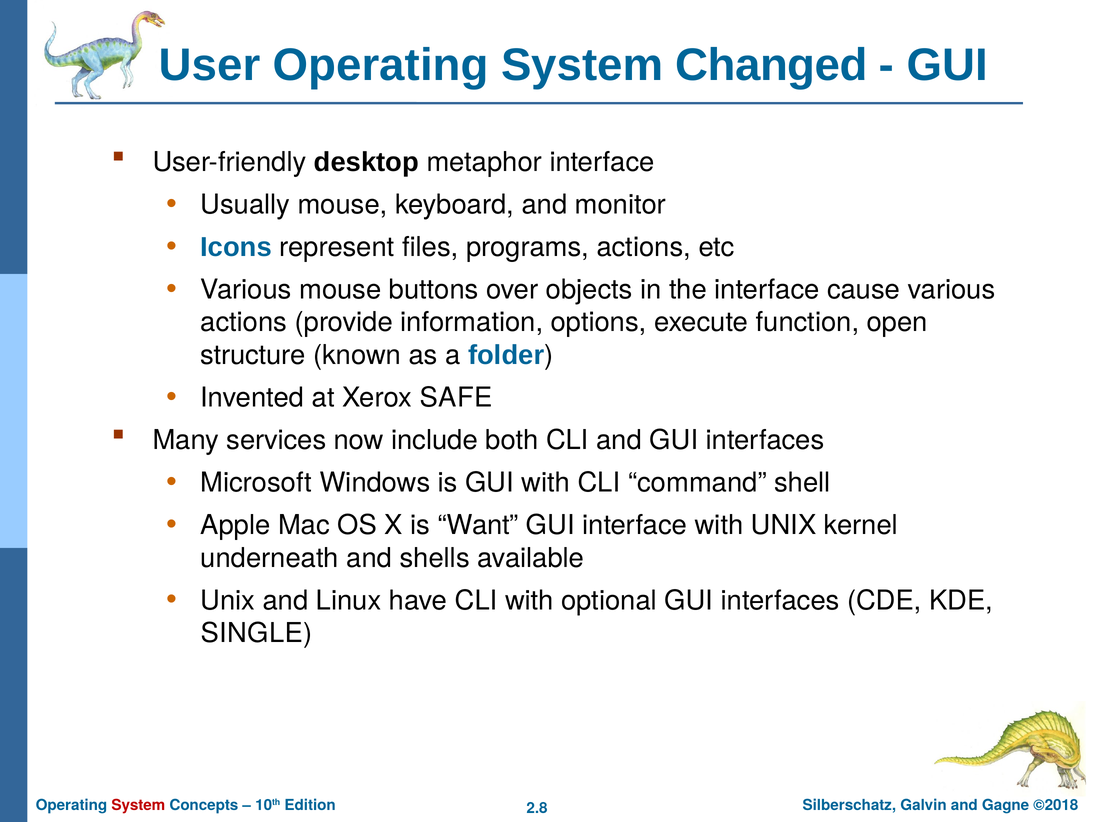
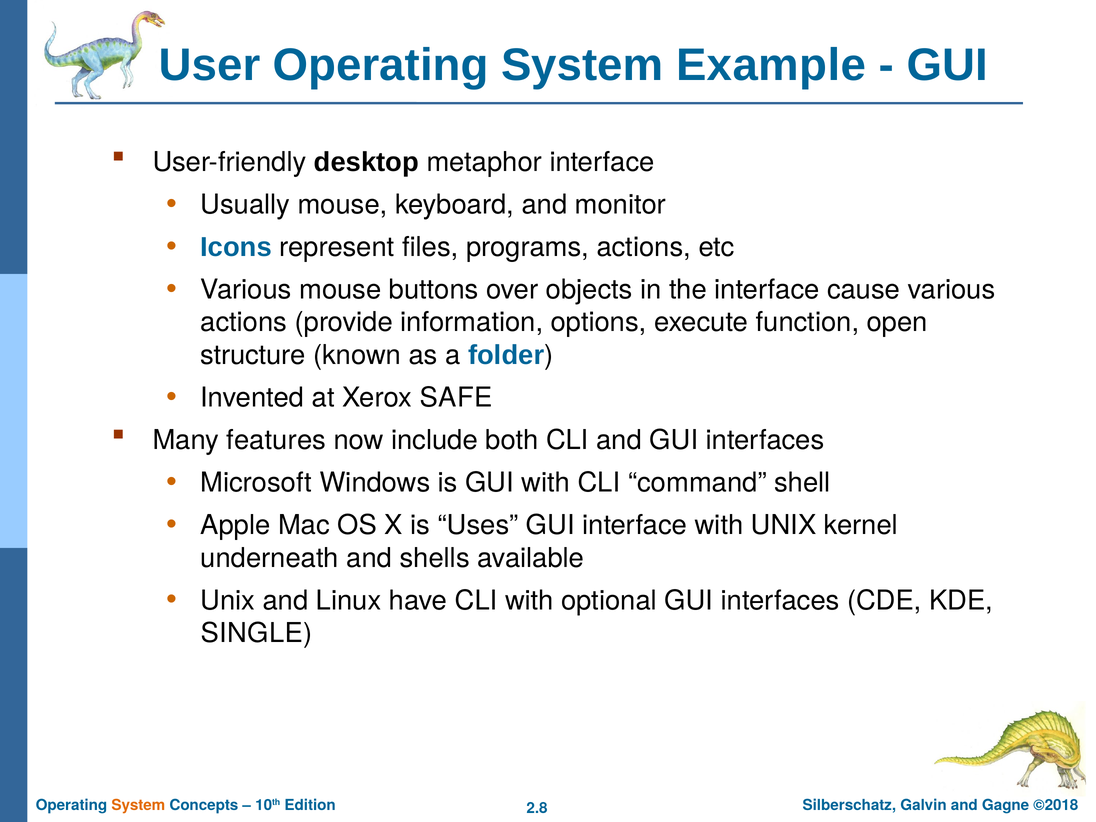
Changed: Changed -> Example (771, 65)
services: services -> features (276, 440)
Want: Want -> Uses (478, 525)
System colour: red -> orange (138, 805)
